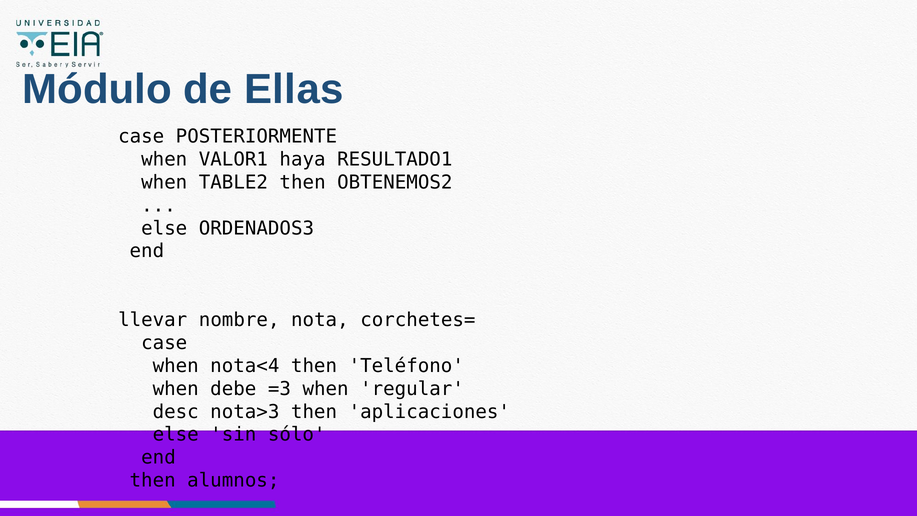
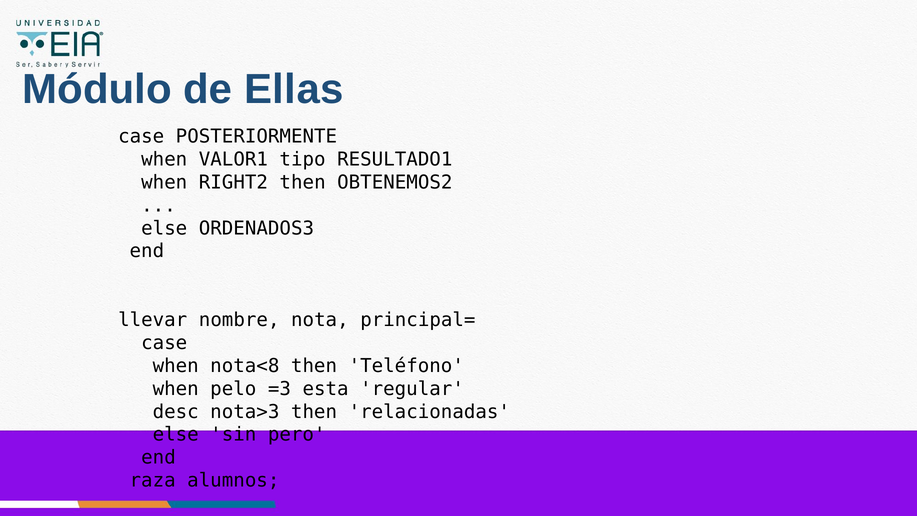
haya: haya -> tipo (303, 159)
TABLE2: TABLE2 -> RIGHT2 (233, 182)
corchetes=: corchetes= -> principal= (418, 320)
nota<4: nota<4 -> nota<8 (245, 366)
debe: debe -> pelo (233, 389)
=3 when: when -> esta (326, 389)
aplicaciones: aplicaciones -> relacionadas (429, 412)
sólo: sólo -> pero (297, 435)
then: then -> raza (153, 480)
